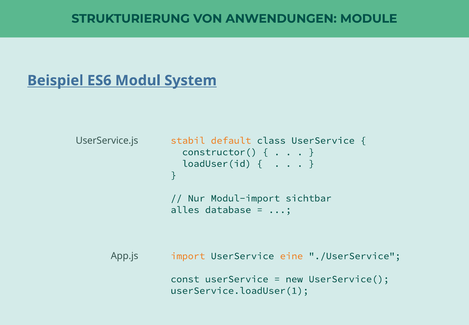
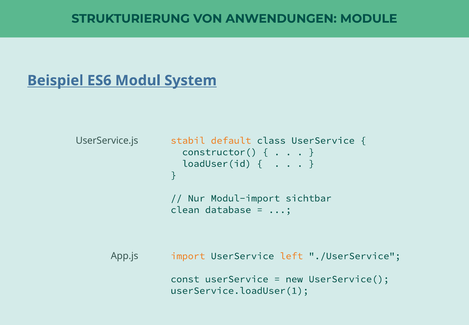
alles: alles -> clean (185, 210)
eine: eine -> left (291, 256)
